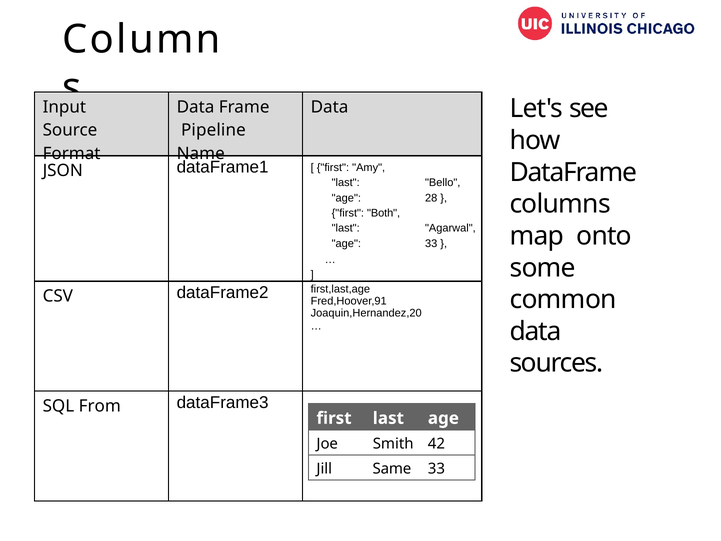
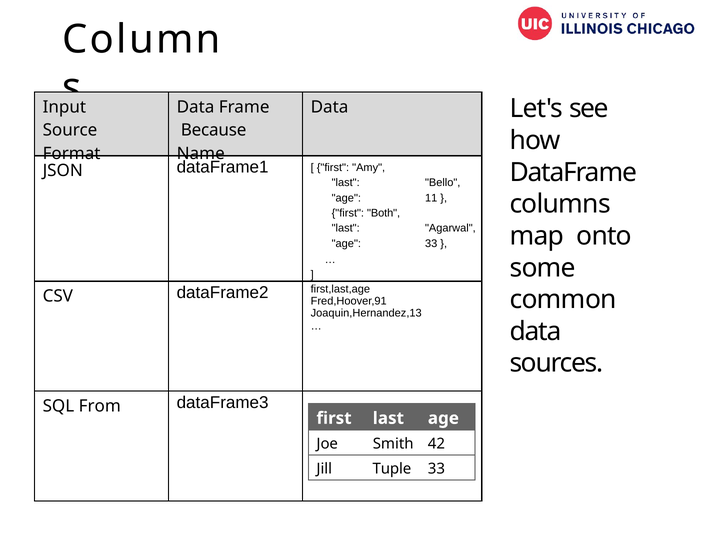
Pipeline: Pipeline -> Because (214, 130)
28: 28 -> 11 (431, 198)
Joaquin,Hernandez,20: Joaquin,Hernandez,20 -> Joaquin,Hernandez,13 (366, 313)
Same: Same -> Tuple (392, 469)
